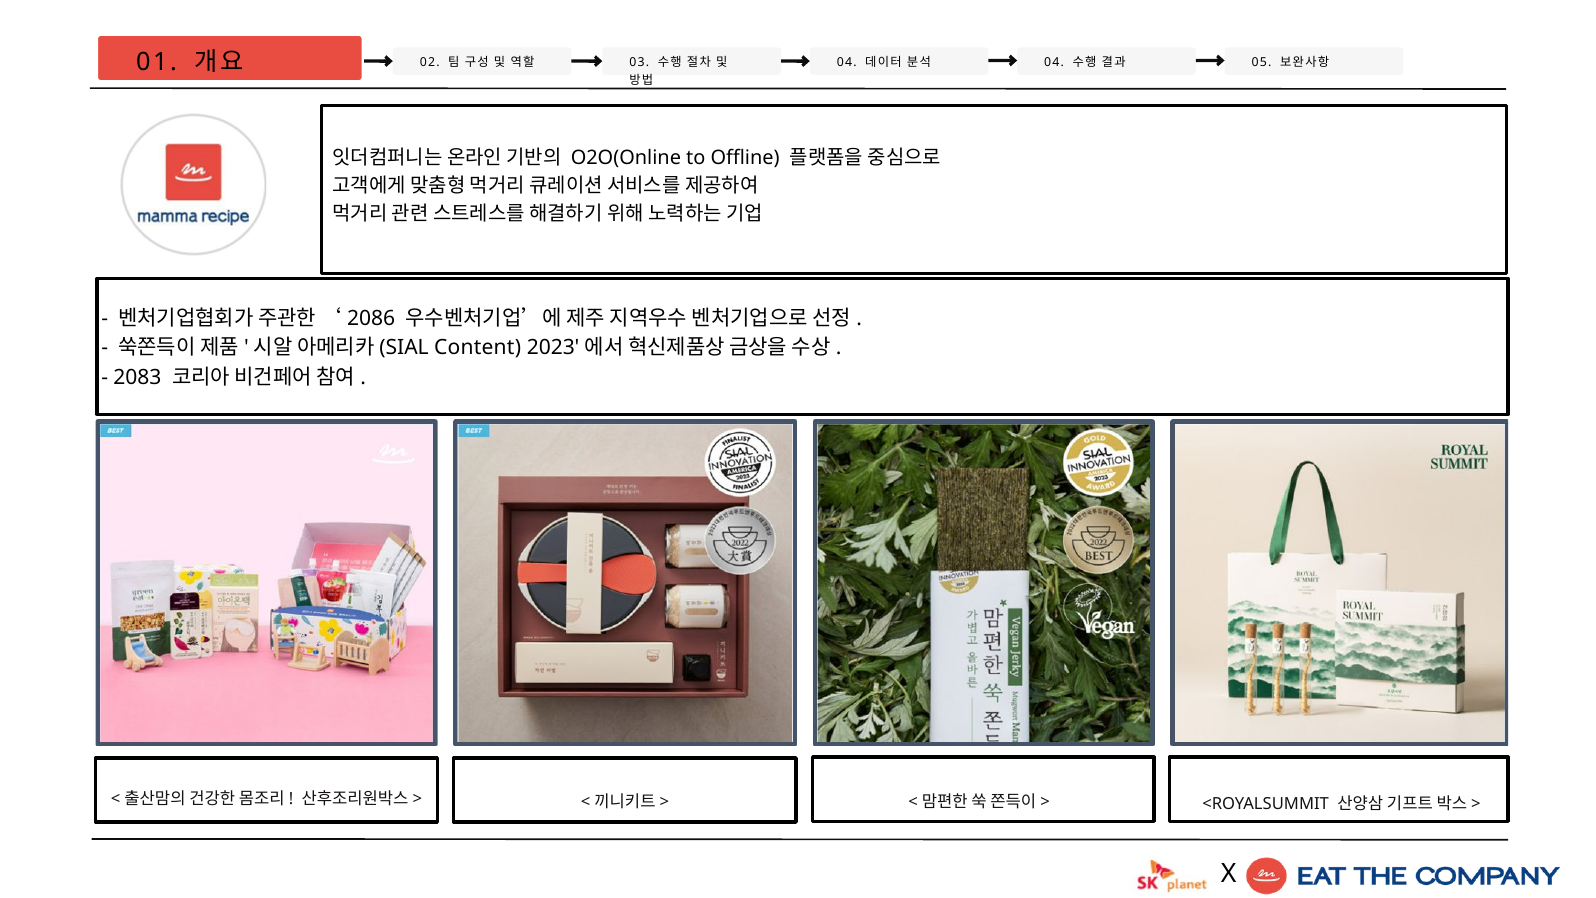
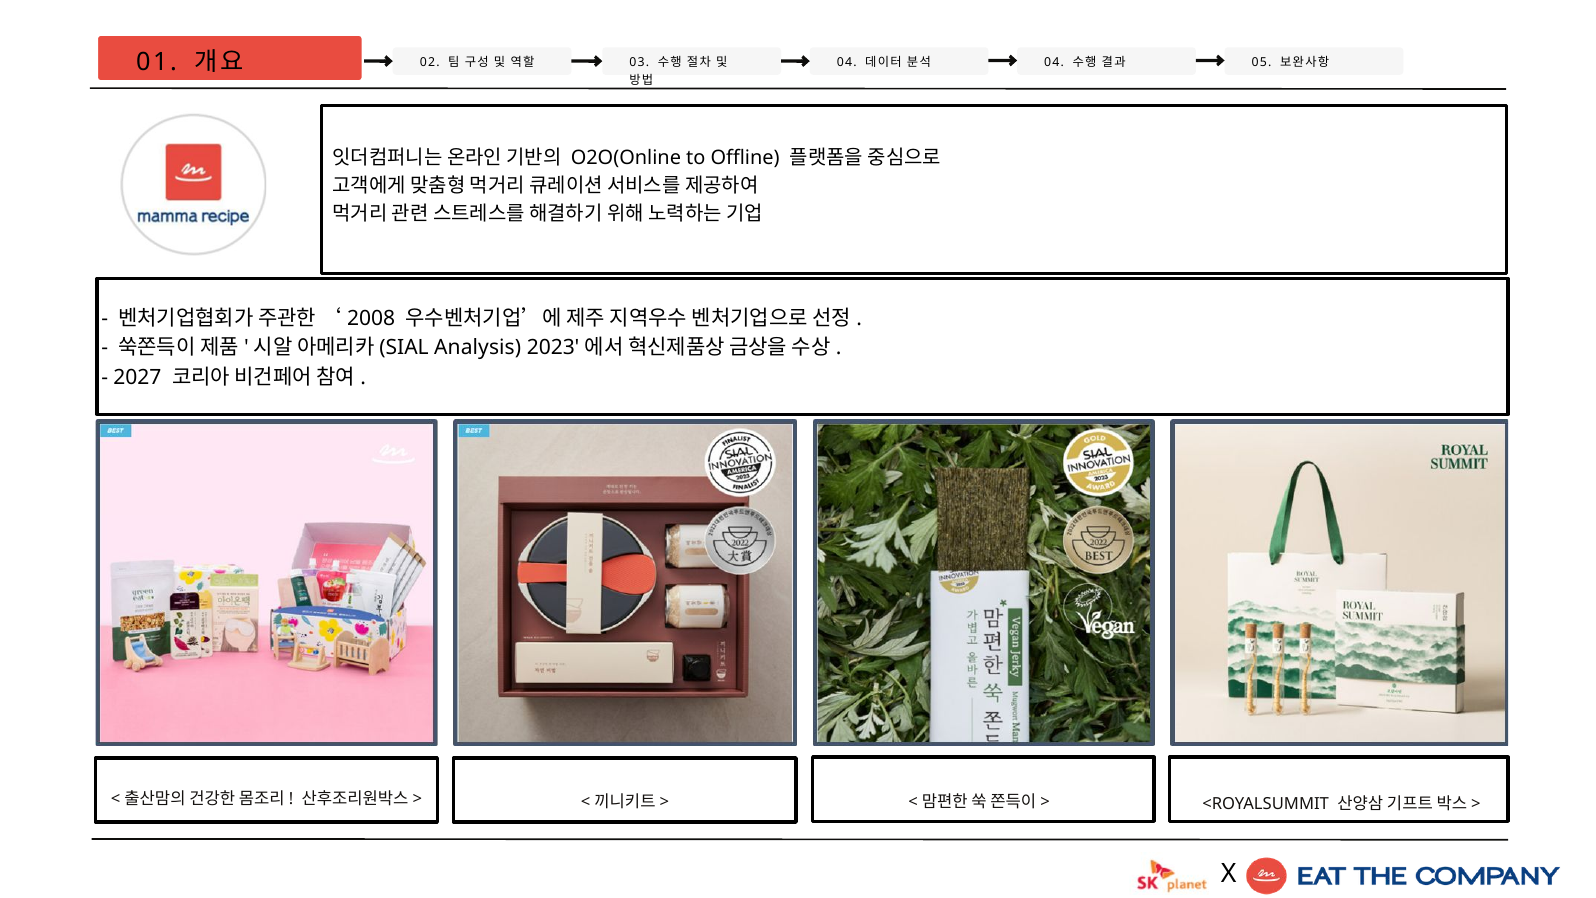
2086: 2086 -> 2008 (371, 318)
Content: Content -> Analysis (478, 348)
2083: 2083 -> 2027 (137, 377)
